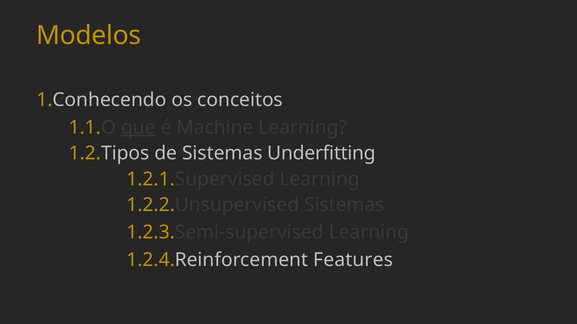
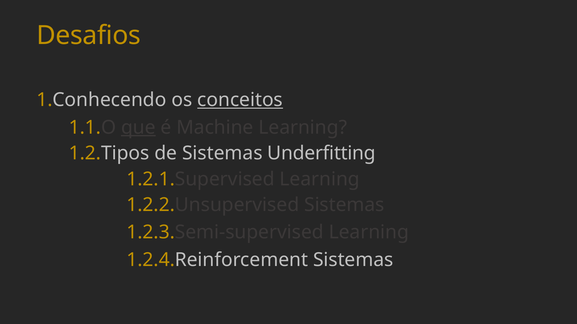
Modelos: Modelos -> Desafios (89, 36)
conceitos underline: none -> present (240, 100)
1.2.4.Reinforcement Features: Features -> Sistemas (353, 260)
